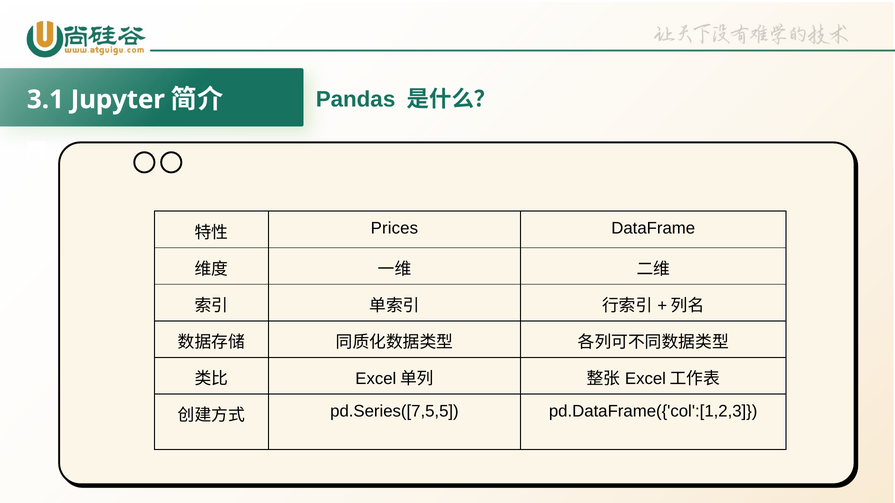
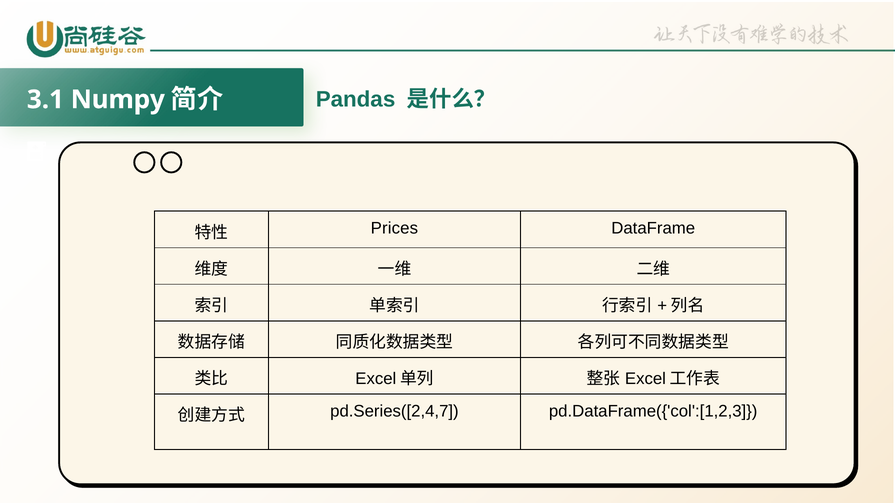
Jupyter: Jupyter -> Numpy (118, 100)
pd.Series([7,5,5: pd.Series([7,5,5 -> pd.Series([2,4,7 (394, 412)
